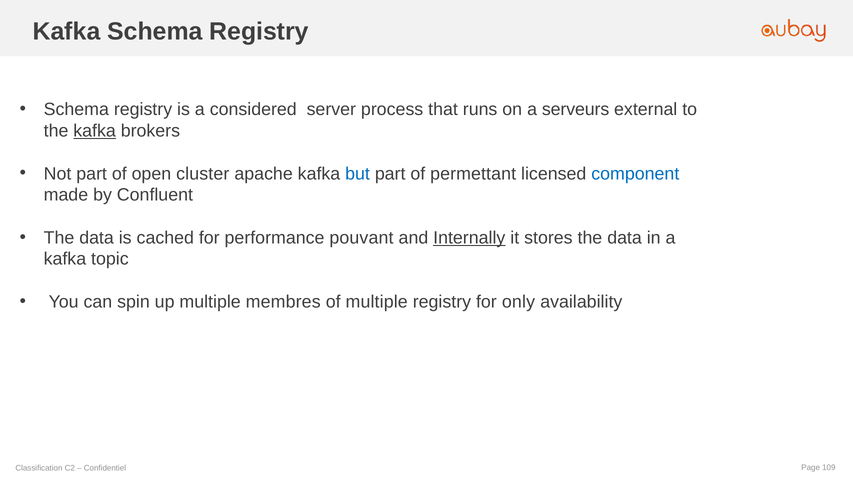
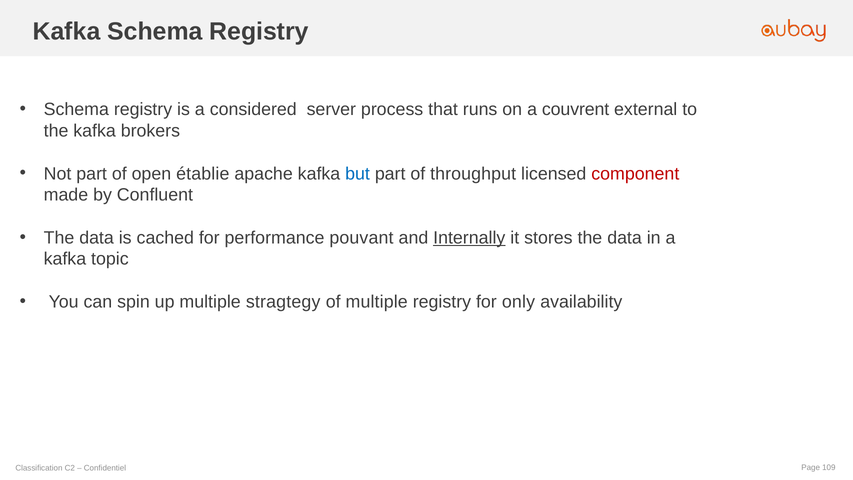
serveurs: serveurs -> couvrent (576, 110)
kafka underline: present -> none (95, 131)
cluster: cluster -> établie (203, 174)
permettant: permettant -> throughput (473, 174)
component colour: blue -> red (635, 174)
membres: membres -> stragtegy (283, 302)
